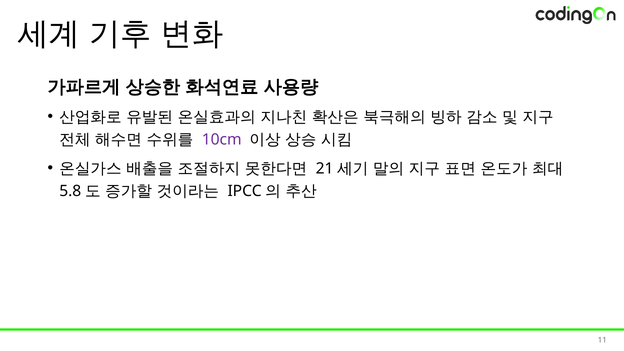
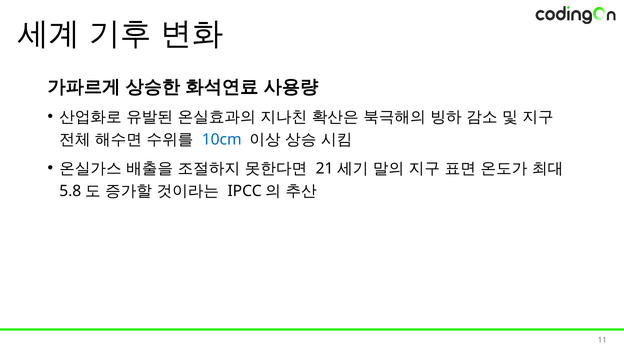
10cm colour: purple -> blue (222, 140)
